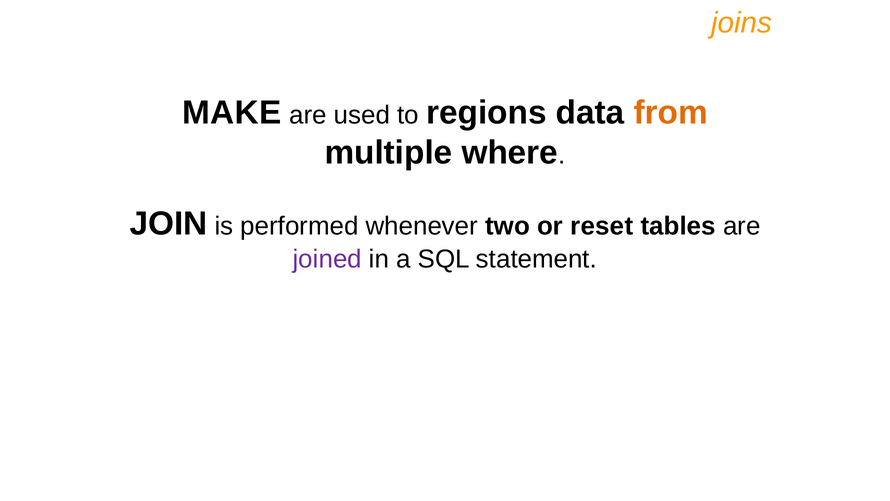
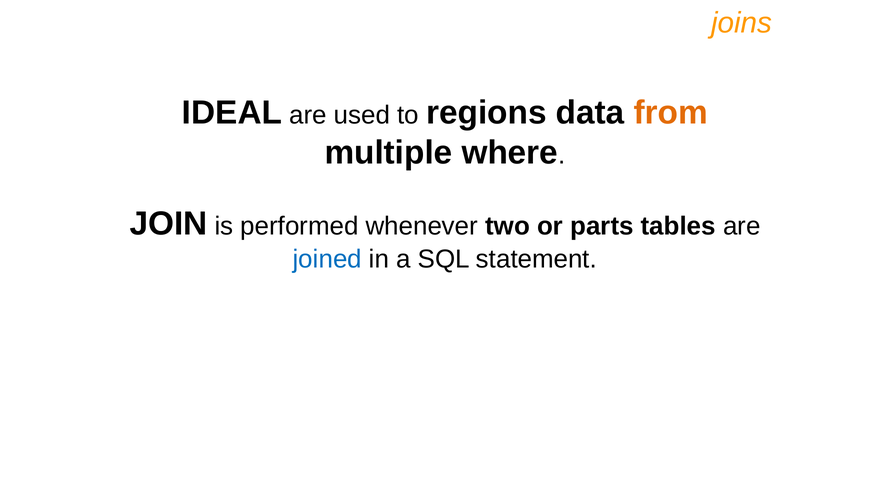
MAKE: MAKE -> IDEAL (232, 112)
reset: reset -> parts (602, 226)
joined colour: purple -> blue (327, 259)
